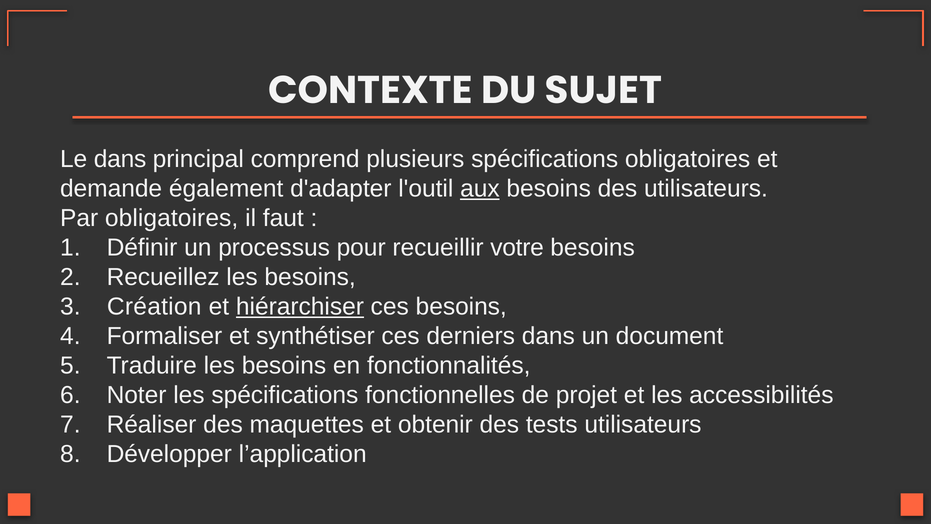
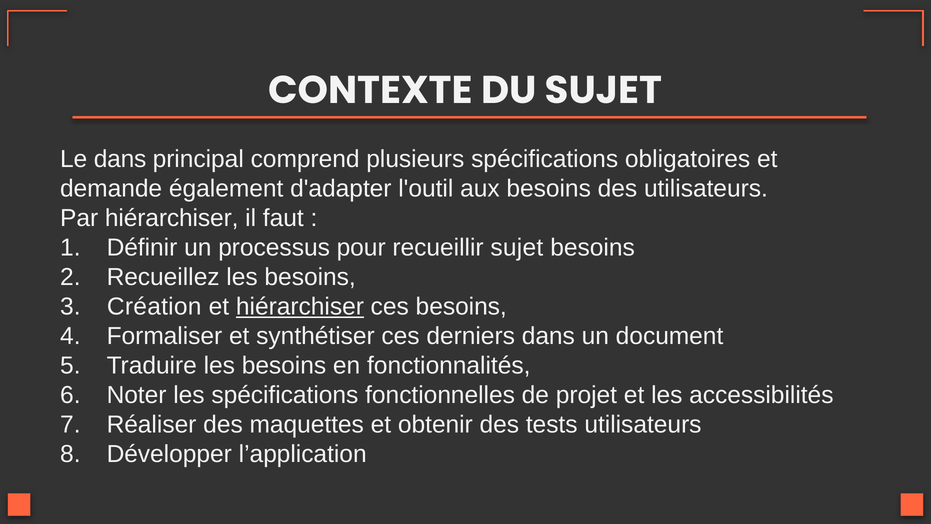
aux underline: present -> none (480, 189)
Par obligatoires: obligatoires -> hiérarchiser (172, 218)
recueillir votre: votre -> sujet (517, 248)
